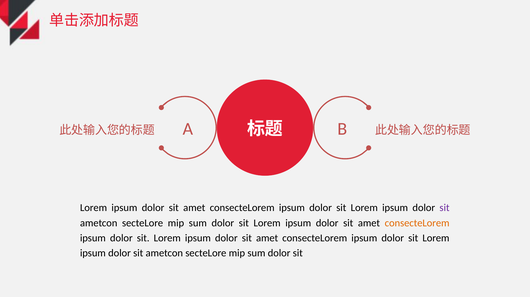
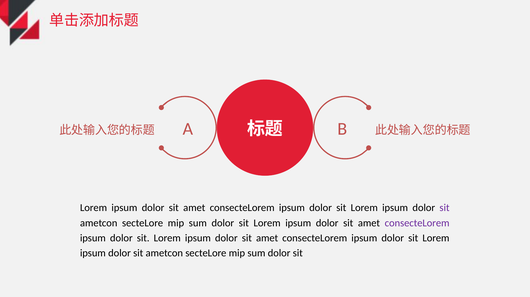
consecteLorem colour: orange -> purple (417, 223)
